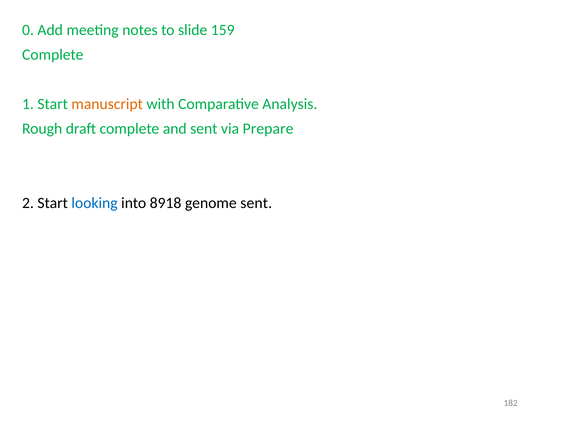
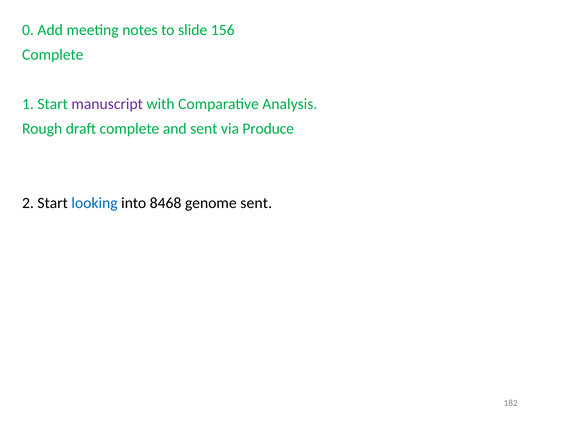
159: 159 -> 156 (223, 30)
manuscript colour: orange -> purple (107, 104)
Prepare: Prepare -> Produce (268, 129)
8918: 8918 -> 8468 (166, 203)
